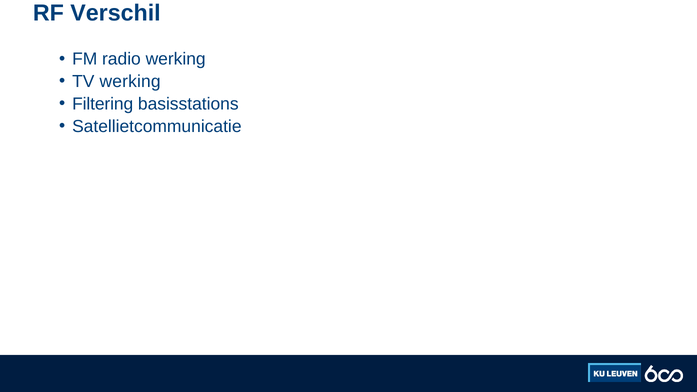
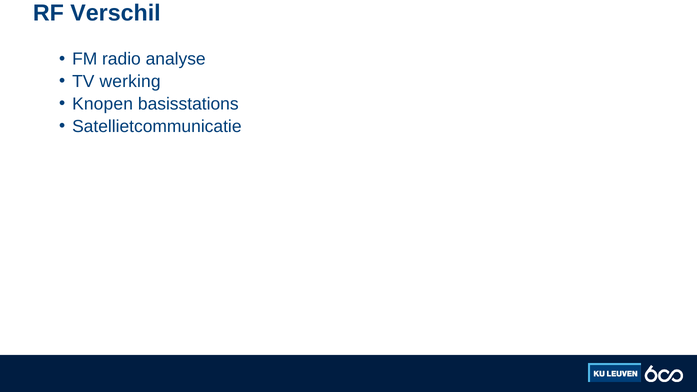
radio werking: werking -> analyse (176, 59)
Filtering: Filtering -> Knopen (103, 104)
